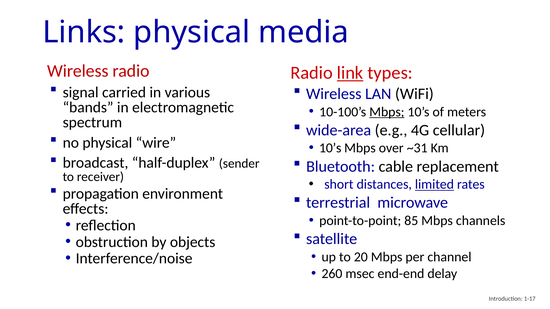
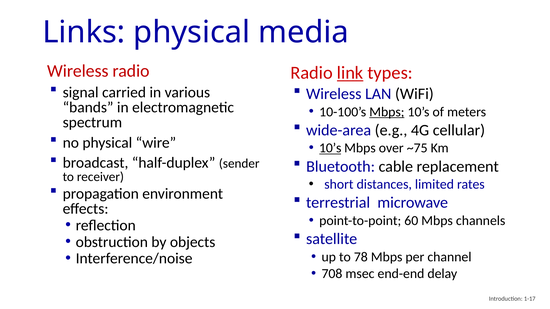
10’s underline: none -> present (330, 148)
~31: ~31 -> ~75 (417, 148)
limited underline: present -> none (434, 185)
85: 85 -> 60 (411, 221)
20: 20 -> 78 (361, 257)
260: 260 -> 708 (332, 274)
